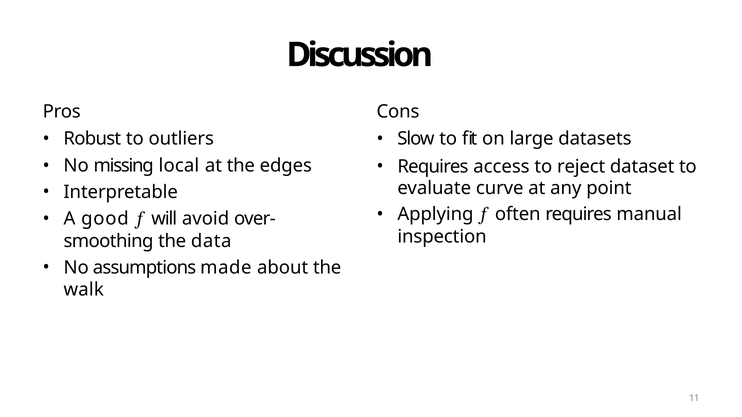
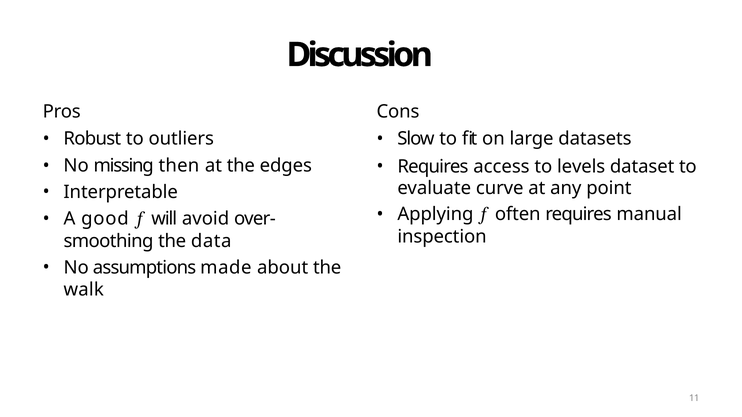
local: local -> then (179, 166)
reject: reject -> levels (581, 167)
